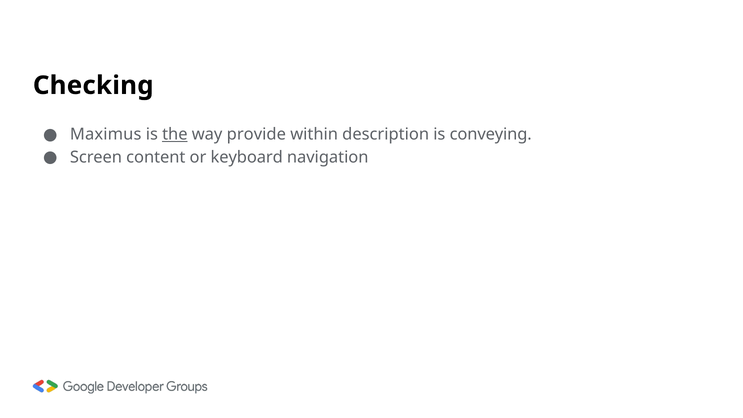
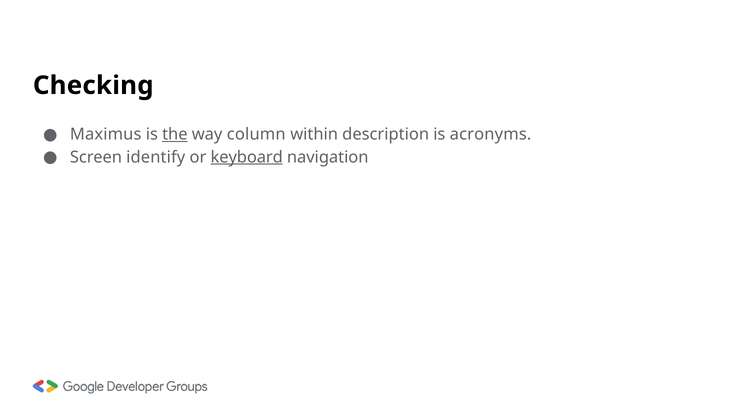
provide: provide -> column (256, 134)
conveying: conveying -> acronyms (491, 134)
content: content -> identify (156, 157)
keyboard underline: none -> present (247, 157)
